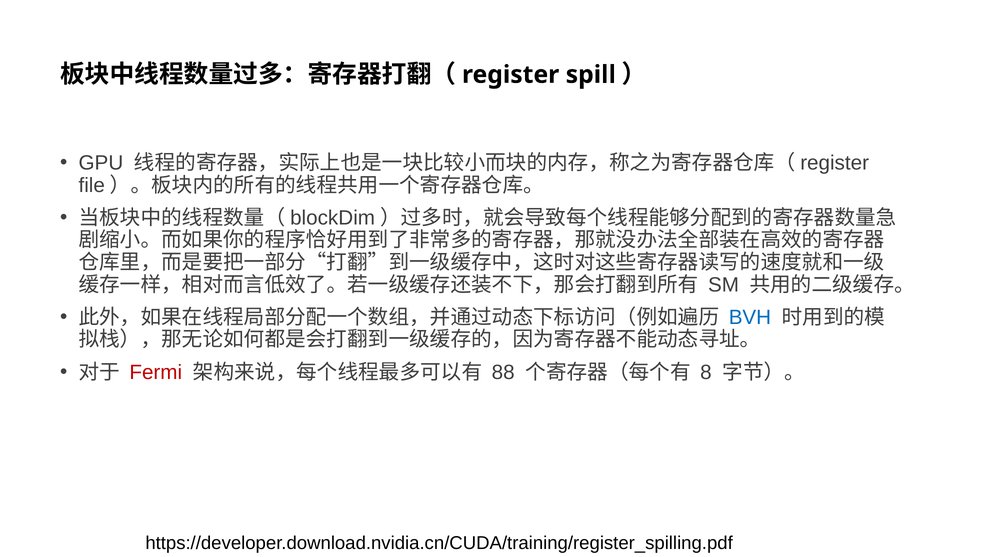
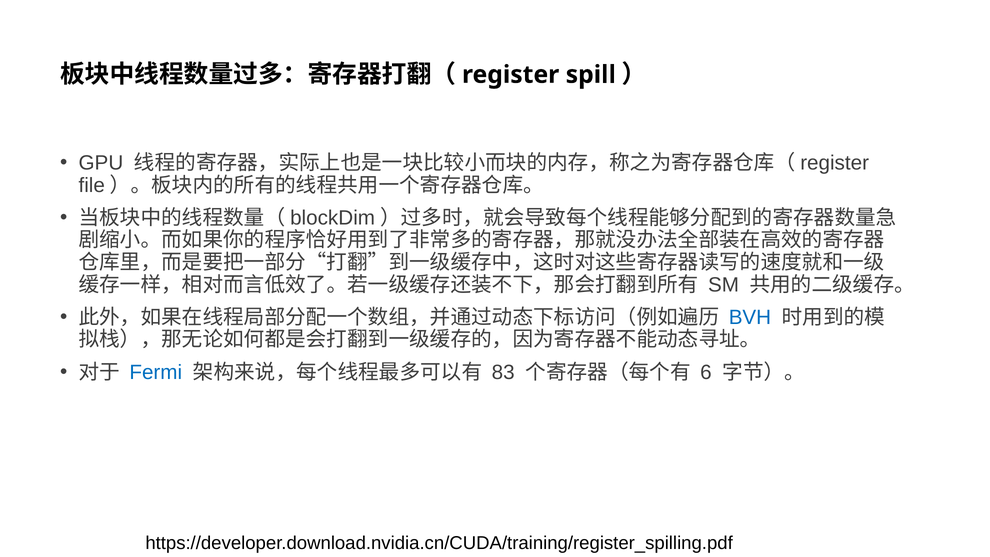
Fermi colour: red -> blue (156, 372)
88: 88 -> 83 (503, 372)
8: 8 -> 6 (706, 372)
